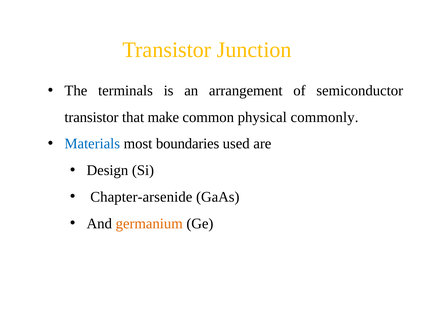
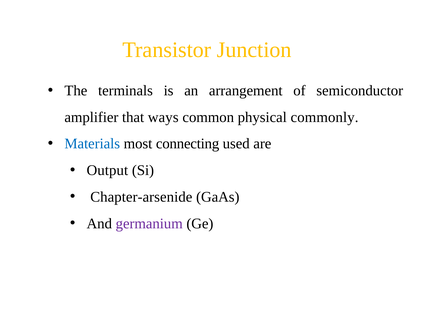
transistor: transistor -> amplifier (91, 117)
make: make -> ways (163, 117)
boundaries: boundaries -> connecting (188, 144)
Design: Design -> Output (107, 170)
germanium colour: orange -> purple (149, 223)
